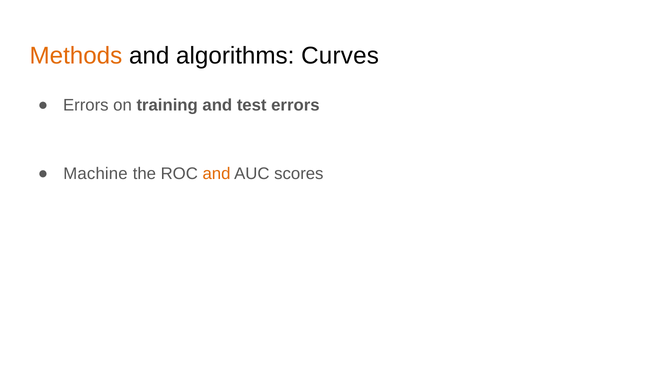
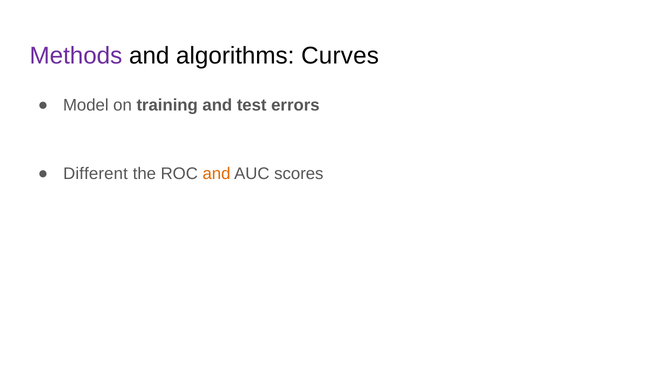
Methods colour: orange -> purple (76, 56)
Errors: Errors -> Model (86, 105)
Machine: Machine -> Different (96, 174)
